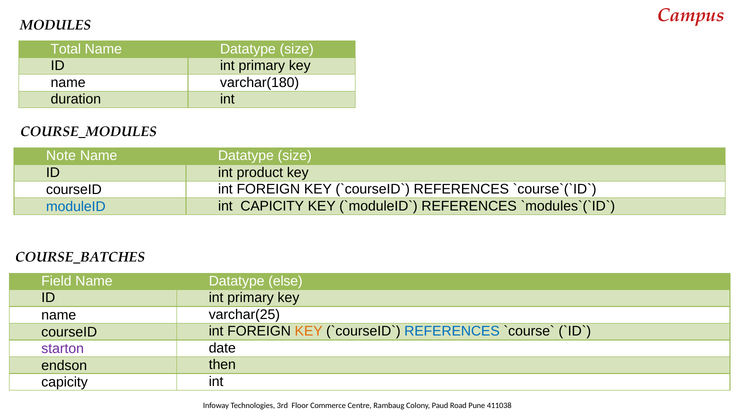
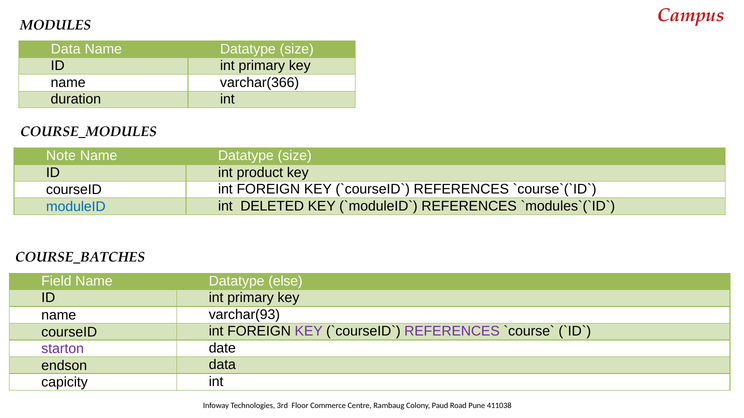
Total: Total -> Data (66, 49)
varchar(180: varchar(180 -> varchar(366 (260, 83)
int CAPICITY: CAPICITY -> DELETED (272, 206)
varchar(25: varchar(25 -> varchar(93 (244, 315)
KEY colour: orange -> purple (309, 332)
REFERENCES colour: blue -> purple (452, 332)
endson then: then -> data (222, 365)
